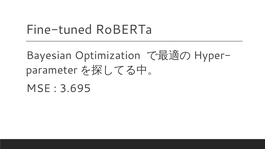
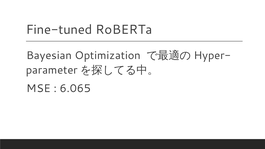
3.695: 3.695 -> 6.065 (75, 89)
